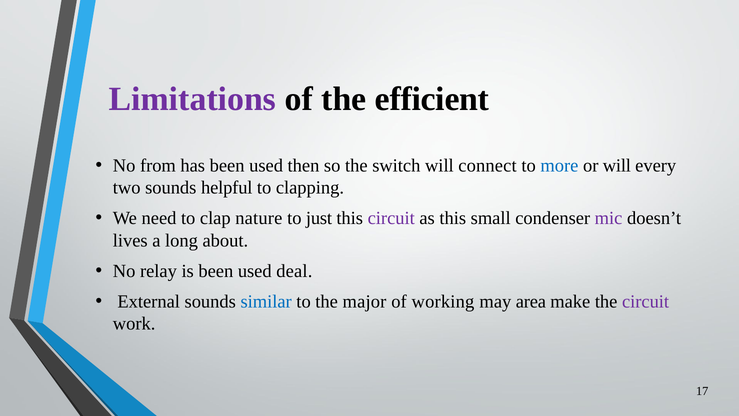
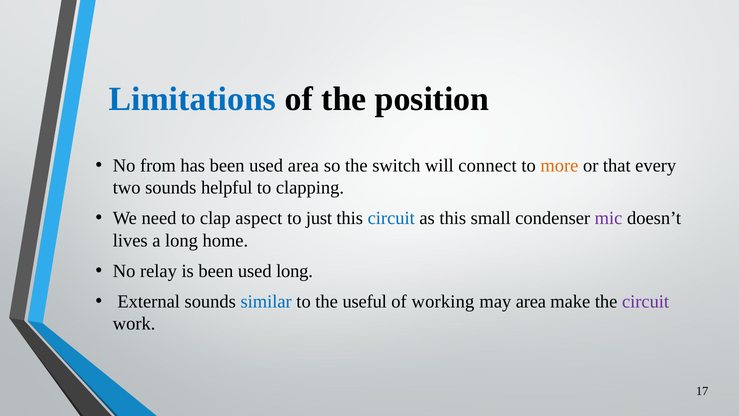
Limitations colour: purple -> blue (192, 99)
efficient: efficient -> position (432, 99)
used then: then -> area (303, 166)
more colour: blue -> orange (559, 166)
or will: will -> that (617, 166)
nature: nature -> aspect (259, 218)
circuit colour: purple -> blue (391, 218)
about: about -> home (225, 240)
used deal: deal -> long (295, 271)
major: major -> useful (365, 301)
